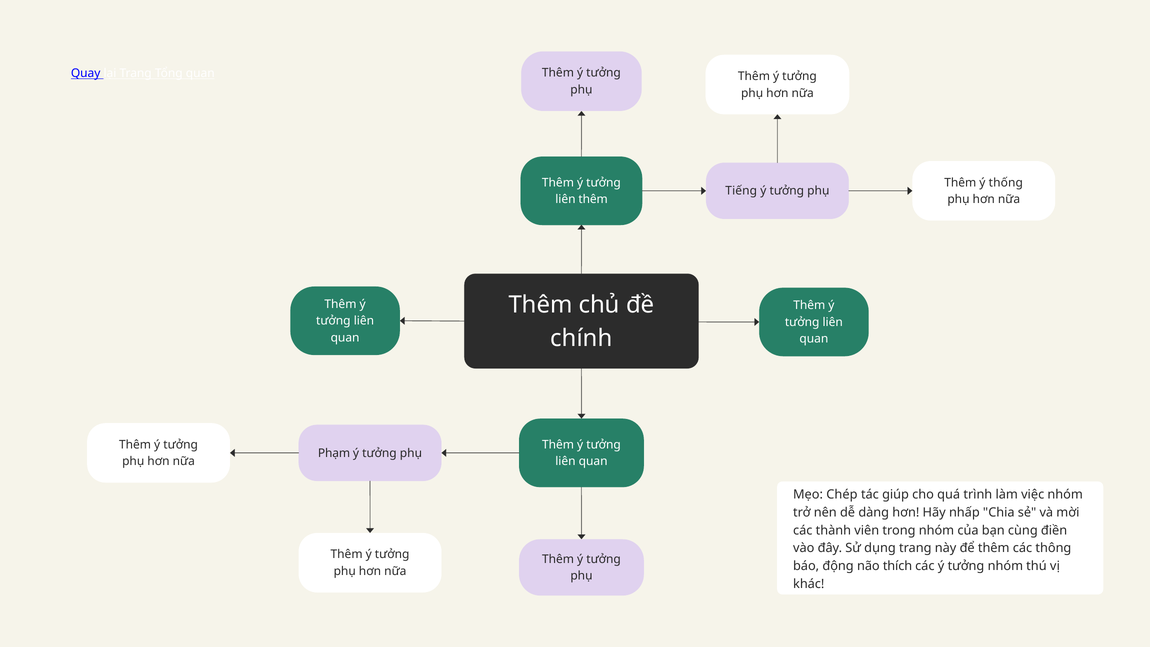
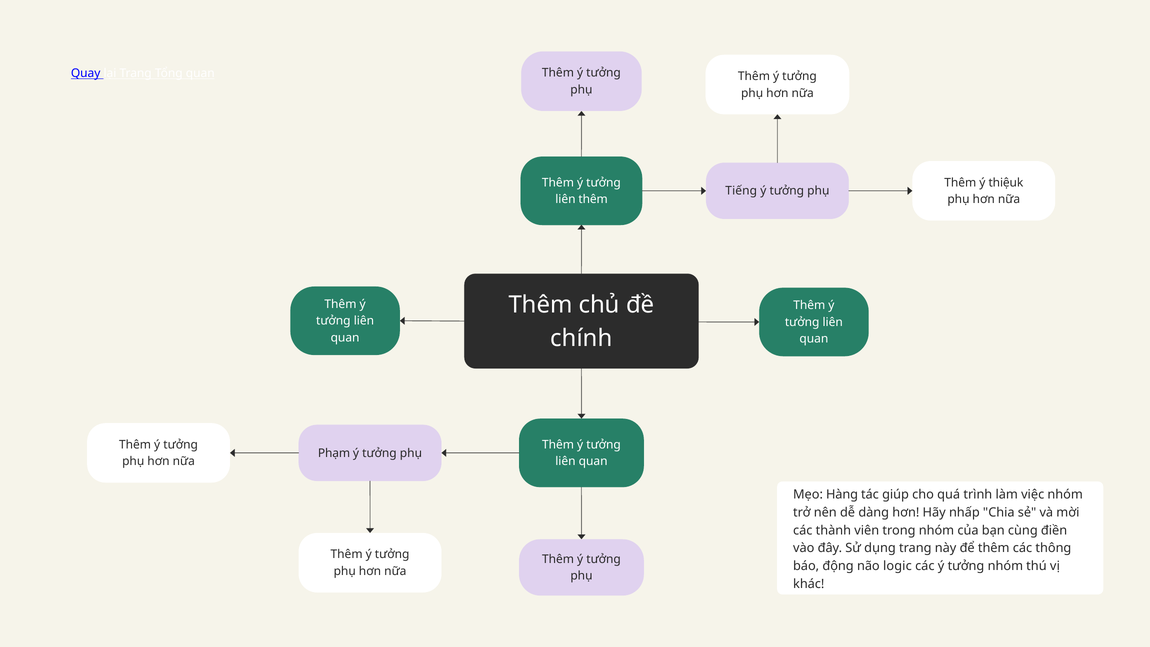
thống: thống -> thiệuk (1006, 183)
Chép: Chép -> Hàng (842, 495)
thích: thích -> logic (897, 566)
